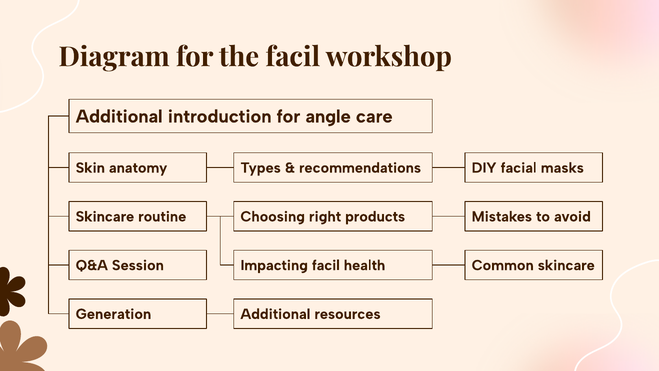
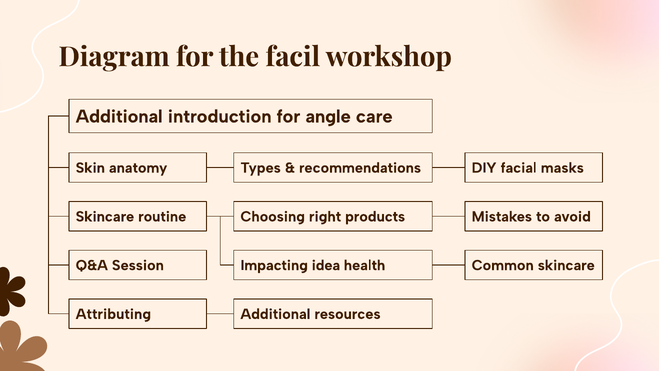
Impacting facil: facil -> idea (326, 265)
Generation: Generation -> Attributing (113, 314)
